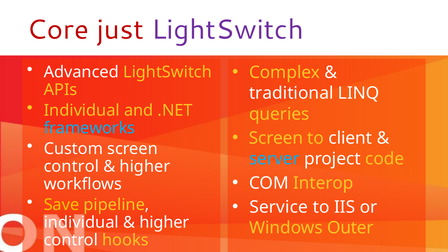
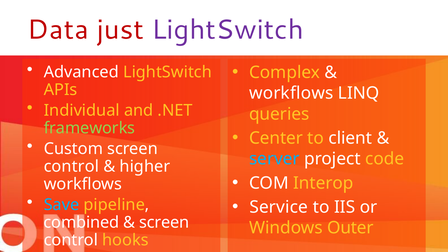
Core: Core -> Data (58, 30)
traditional: traditional -> workflows (291, 93)
frameworks colour: light blue -> light green (89, 128)
Screen: Screen -> Center (276, 138)
Save colour: yellow -> light blue (62, 205)
individual: individual -> combined (81, 222)
higher: higher -> screen (164, 222)
